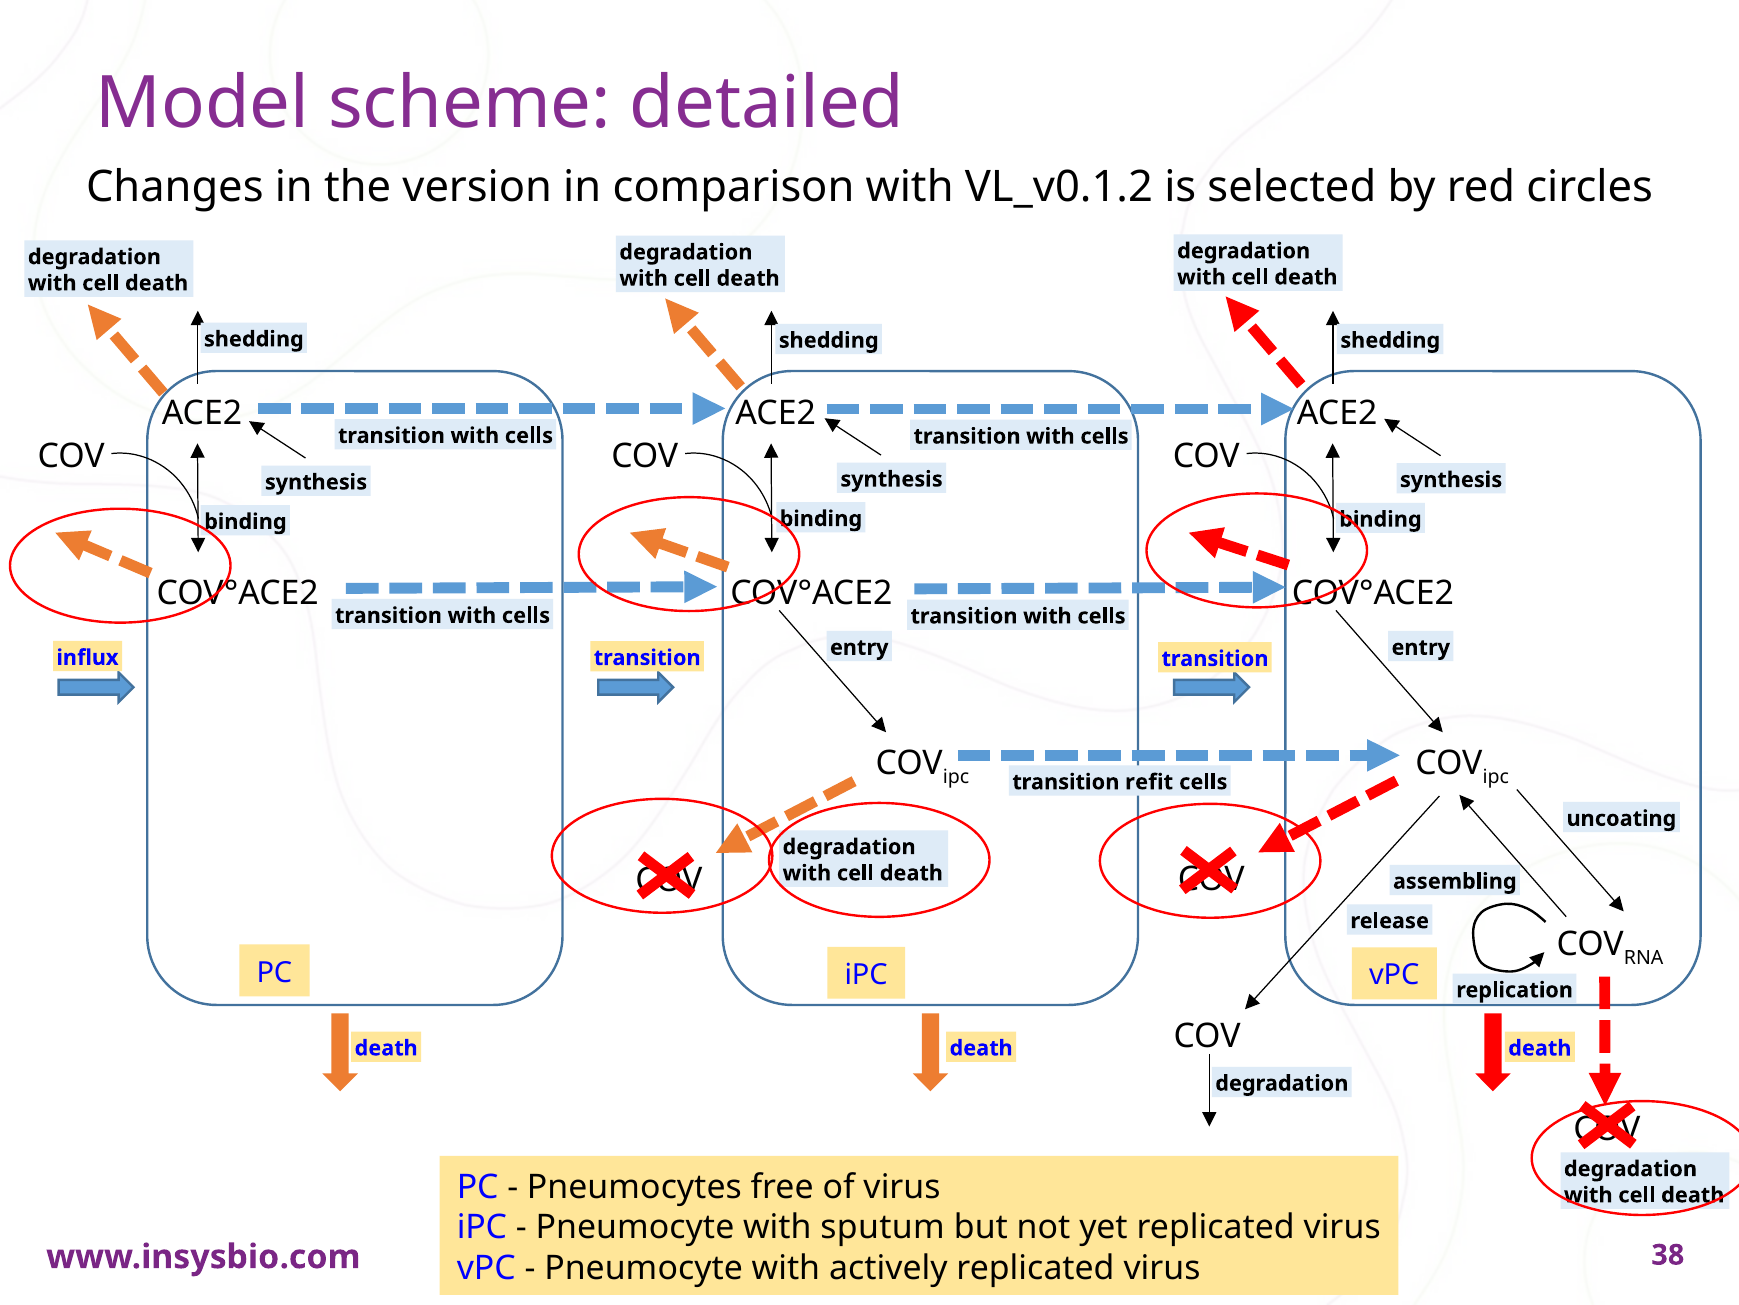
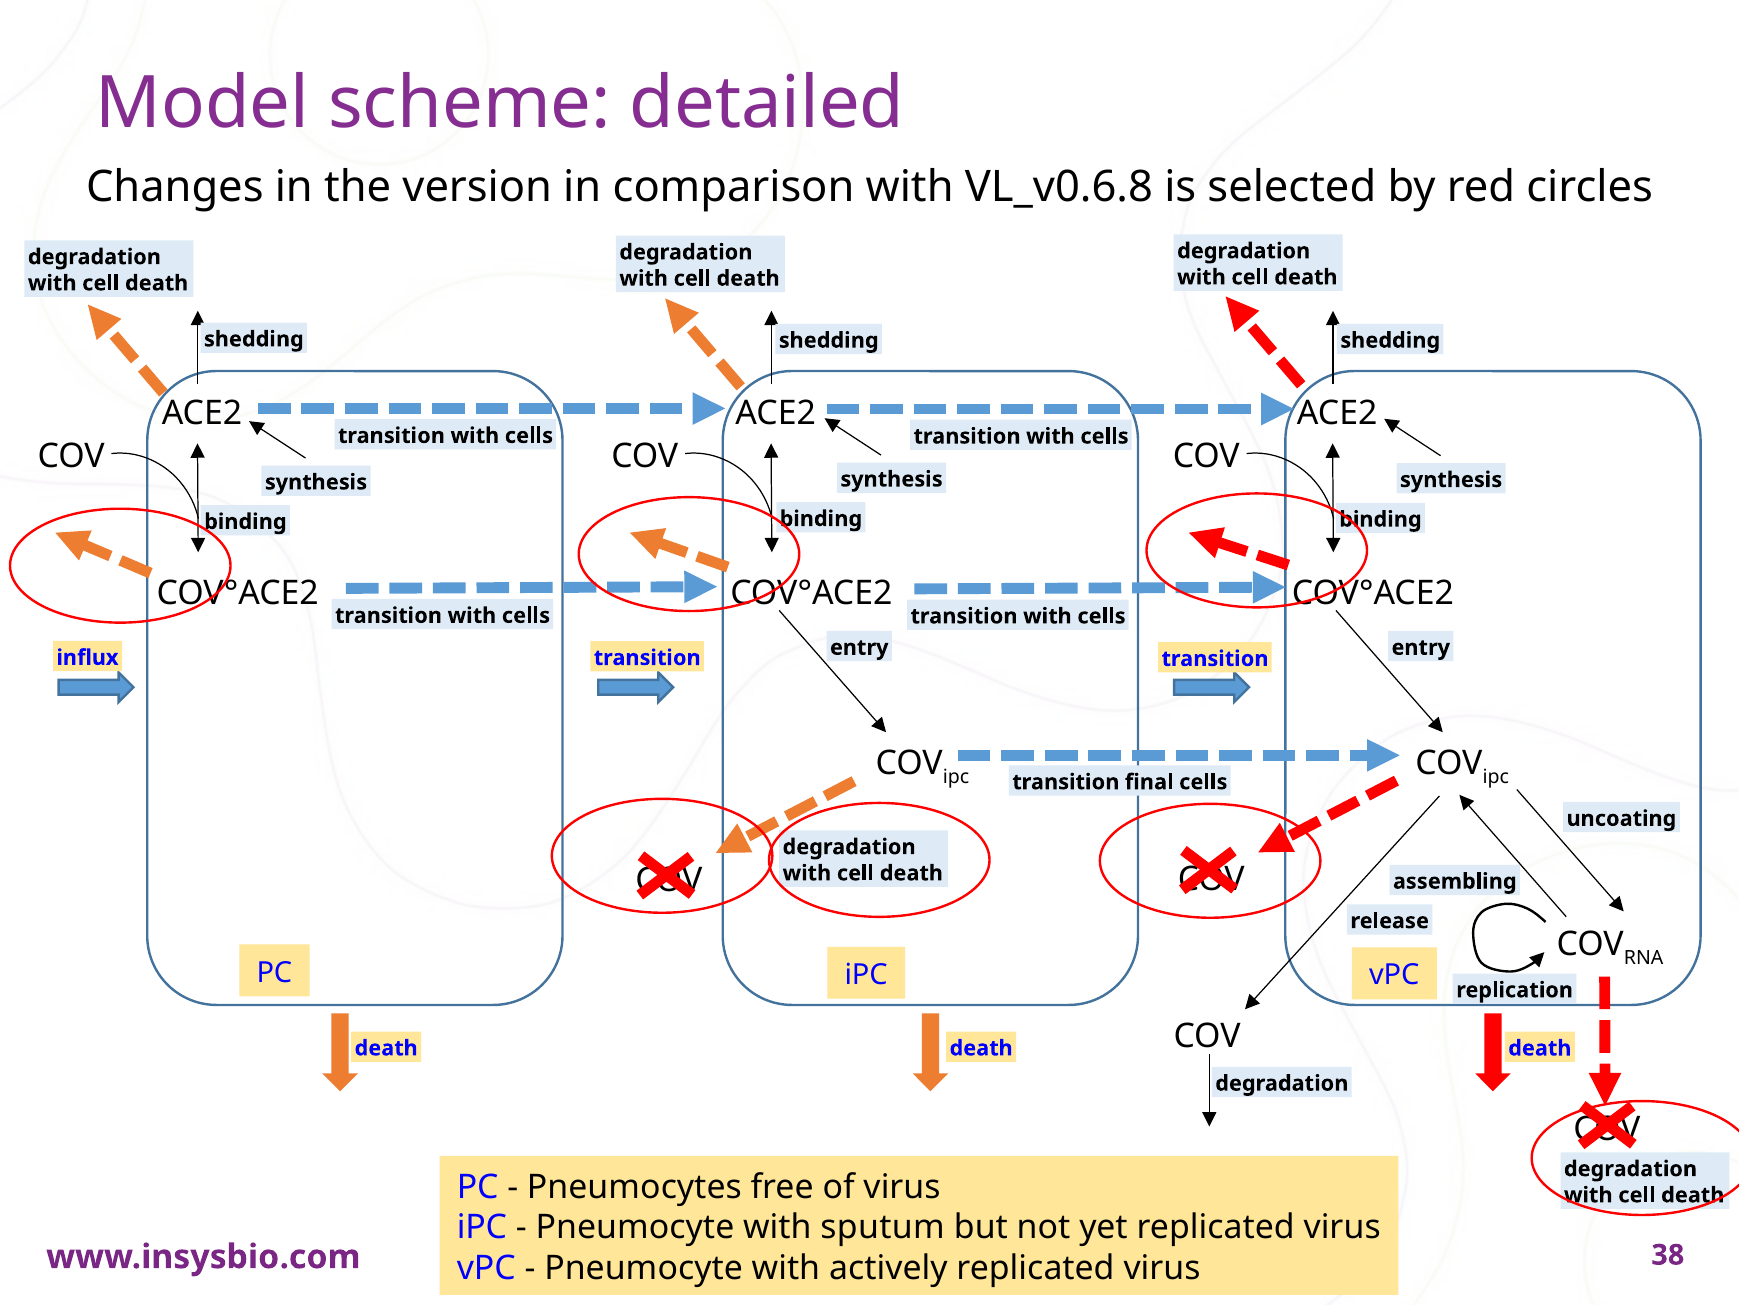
VL_v0.1.2: VL_v0.1.2 -> VL_v0.6.8 (1059, 187)
refit: refit -> final (1149, 782)
